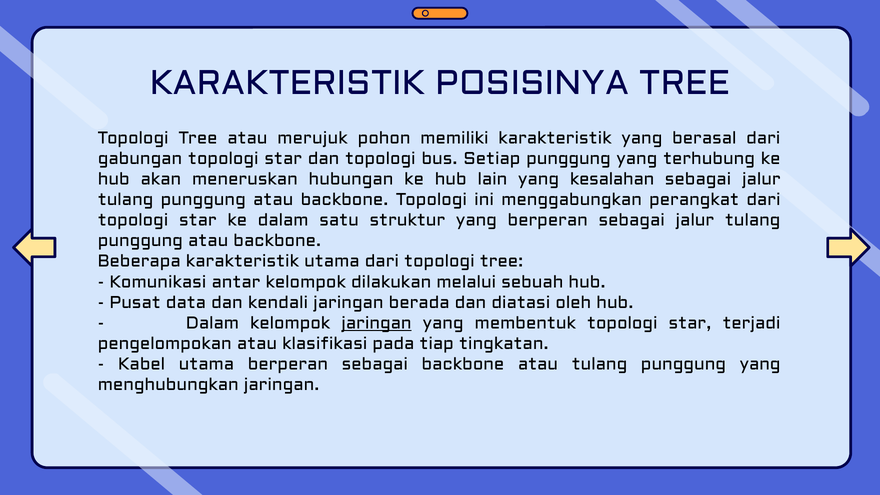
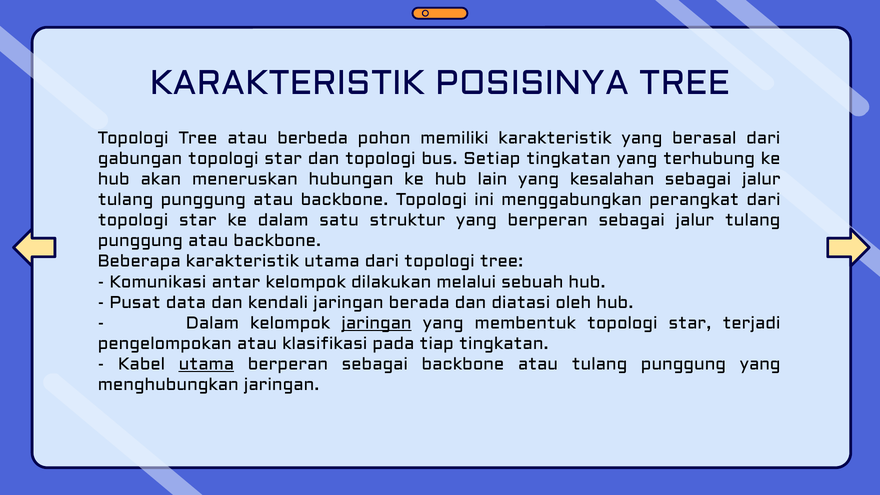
merujuk: merujuk -> berbeda (313, 138)
Setiap punggung: punggung -> tingkatan (568, 159)
utama underline: none -> present (206, 364)
